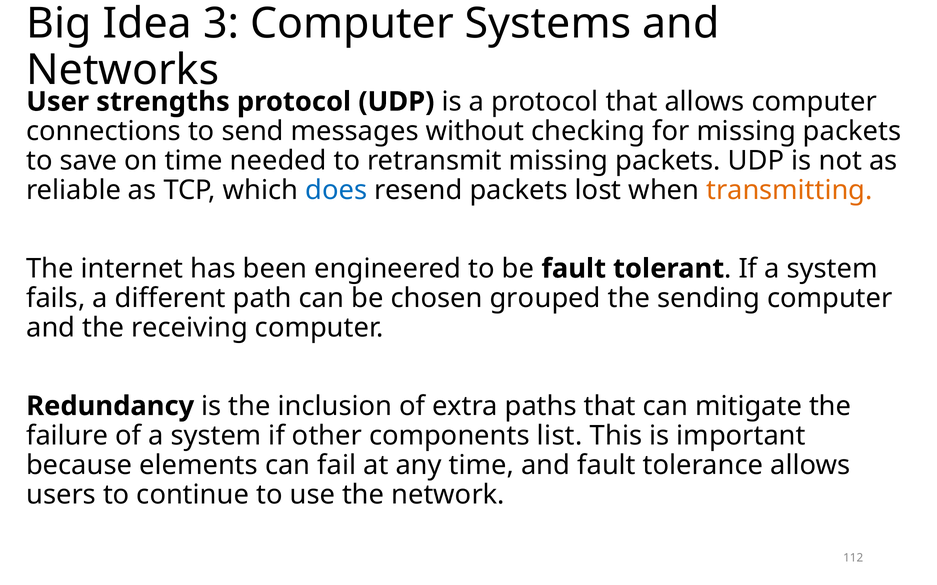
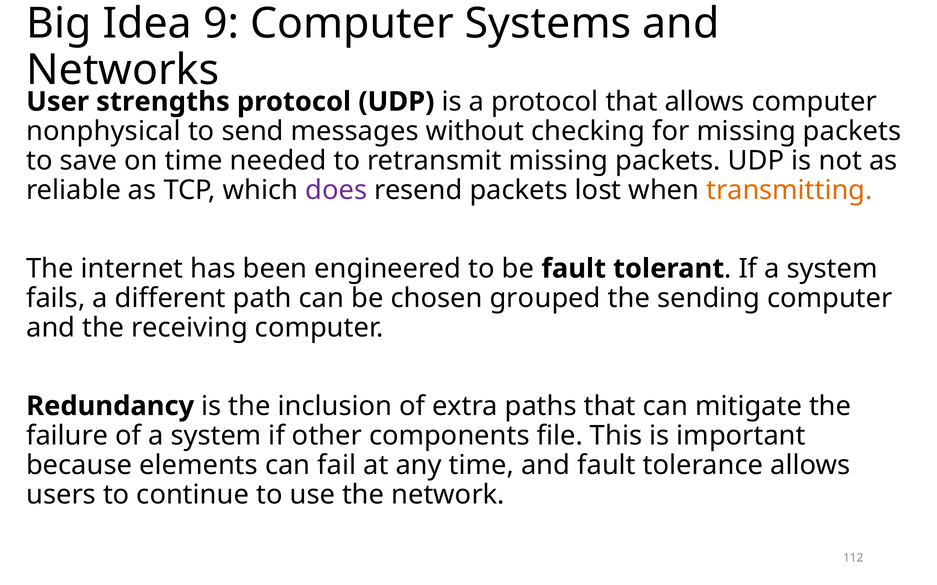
3: 3 -> 9 (221, 24)
connections: connections -> nonphysical (104, 131)
does colour: blue -> purple (336, 190)
list: list -> file (560, 436)
